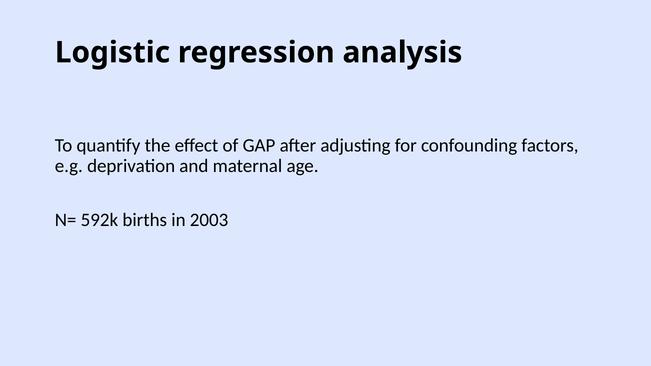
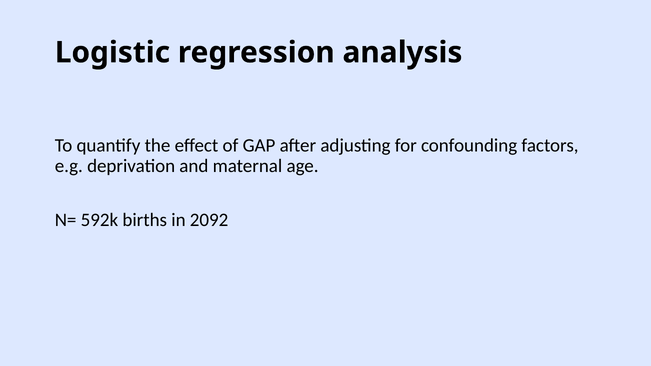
2003: 2003 -> 2092 (209, 220)
